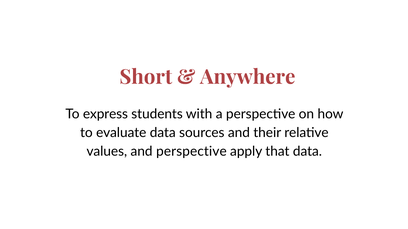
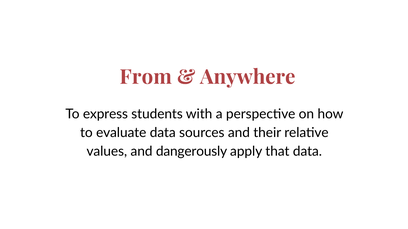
Short: Short -> From (146, 77)
and perspective: perspective -> dangerously (192, 152)
